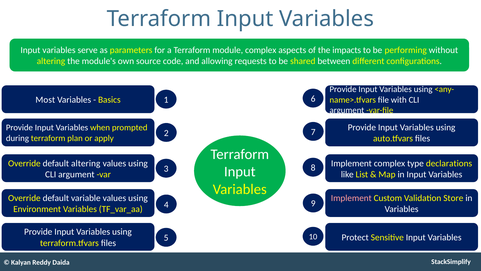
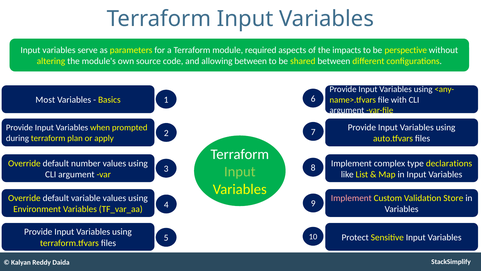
module complex: complex -> required (261, 50)
performing: performing -> perspective (406, 50)
allowing requests: requests -> between (251, 61)
default altering: altering -> number (86, 163)
Input colour: white -> light green (240, 172)
